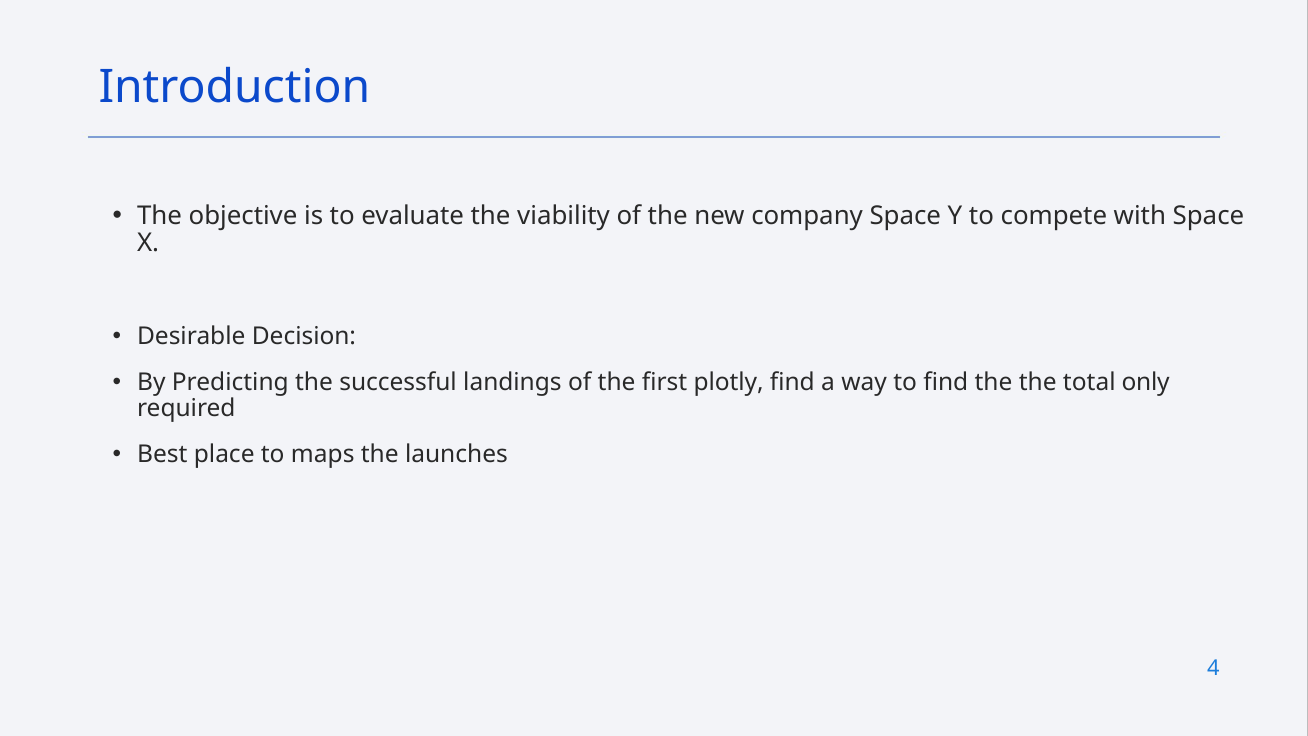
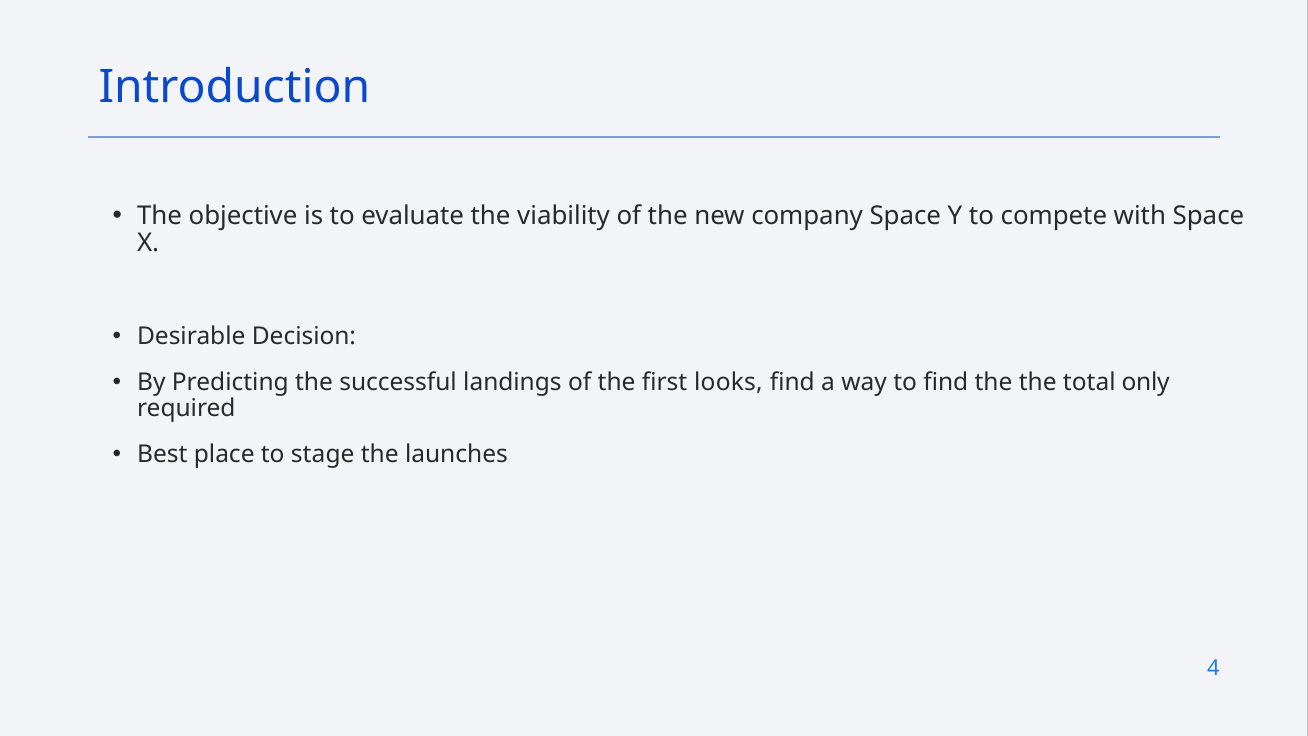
plotly: plotly -> looks (728, 382)
maps: maps -> stage (323, 454)
